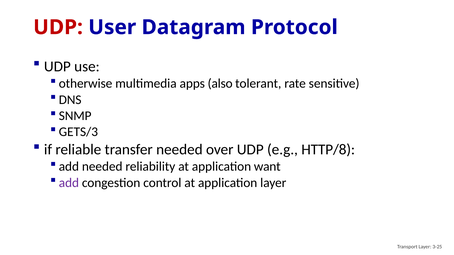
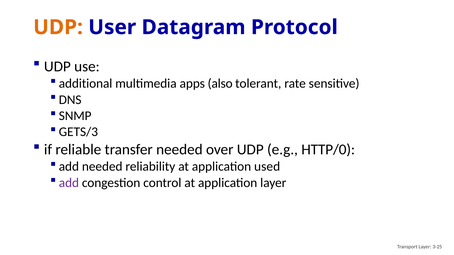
UDP colour: red -> orange (58, 27)
otherwise: otherwise -> additional (86, 84)
HTTP/8: HTTP/8 -> HTTP/0 (328, 150)
want: want -> used (267, 167)
